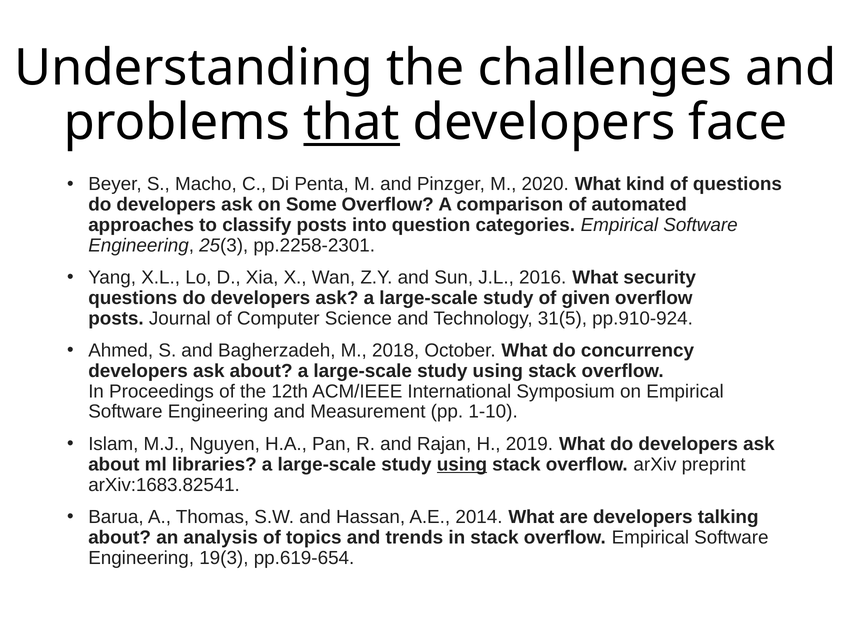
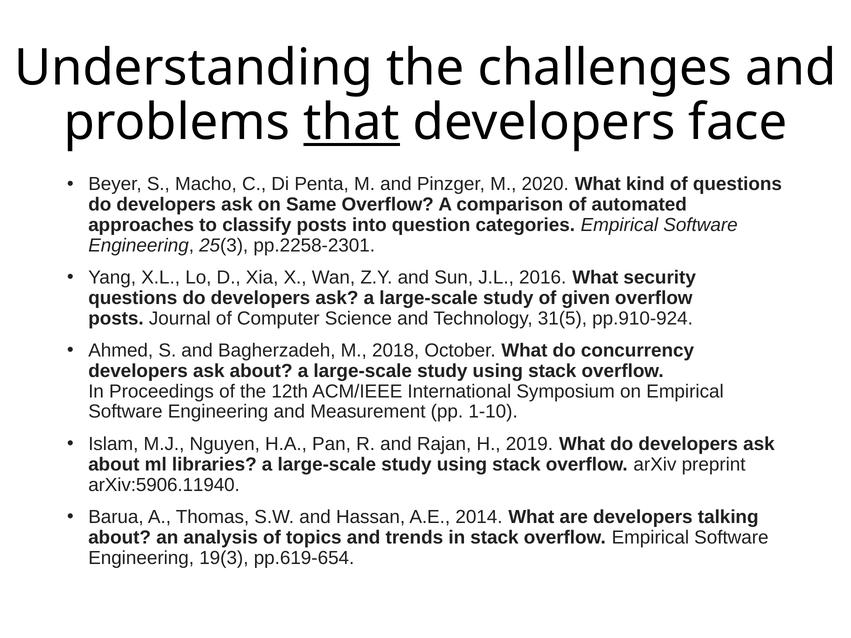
Some: Some -> Same (311, 205)
using underline: present -> none (462, 465)
arXiv:1683.82541: arXiv:1683.82541 -> arXiv:5906.11940 (164, 485)
